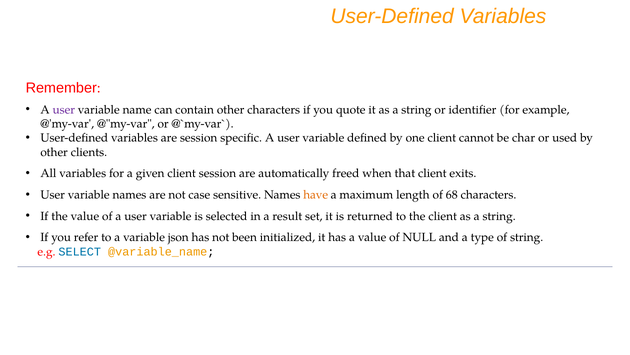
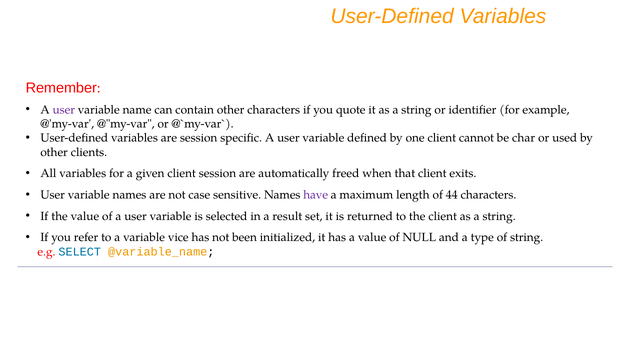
have colour: orange -> purple (316, 195)
68: 68 -> 44 (452, 195)
json: json -> vice (178, 237)
